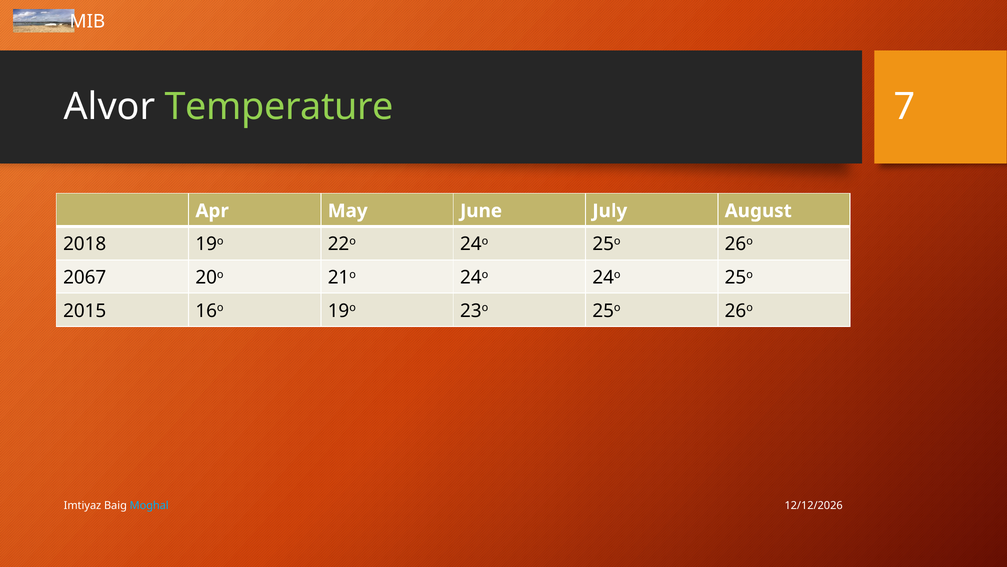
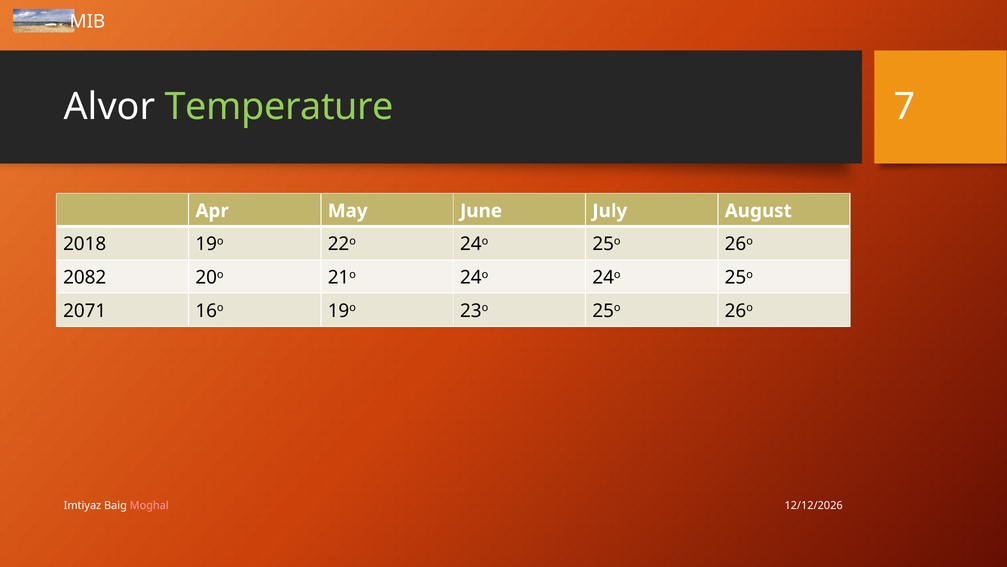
2067: 2067 -> 2082 (85, 277)
2015: 2015 -> 2071 (85, 310)
Moghal colour: light blue -> pink (149, 505)
